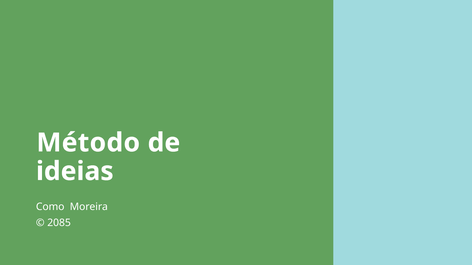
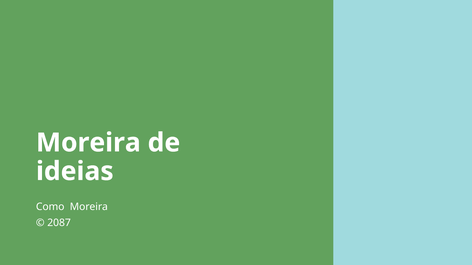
Método: Método -> Moreira (88, 143)
2085: 2085 -> 2087 (59, 223)
